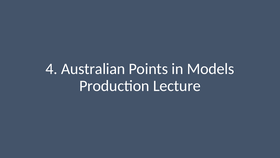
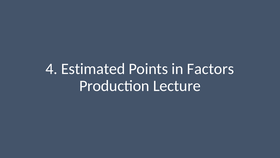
Australian: Australian -> Estimated (93, 69)
Models: Models -> Factors (211, 69)
